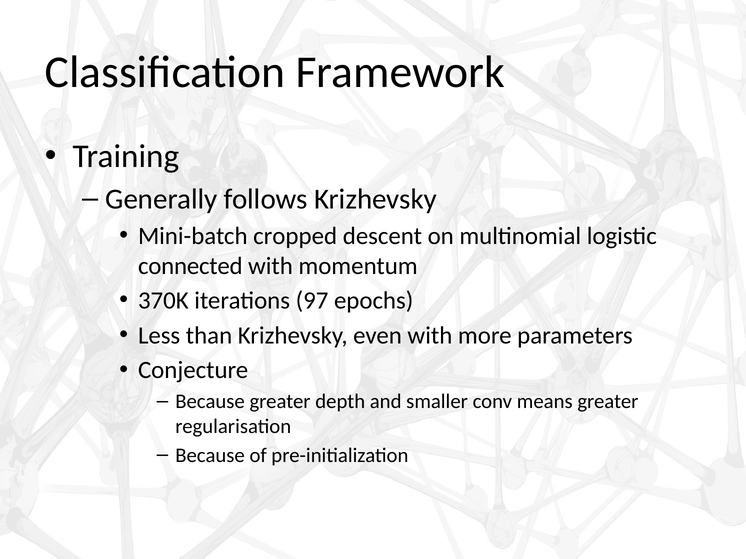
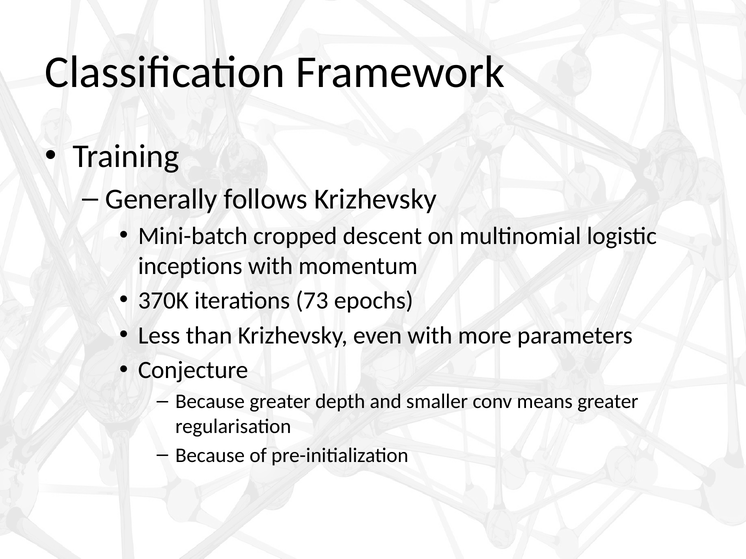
connected: connected -> inceptions (190, 266)
97: 97 -> 73 (312, 301)
